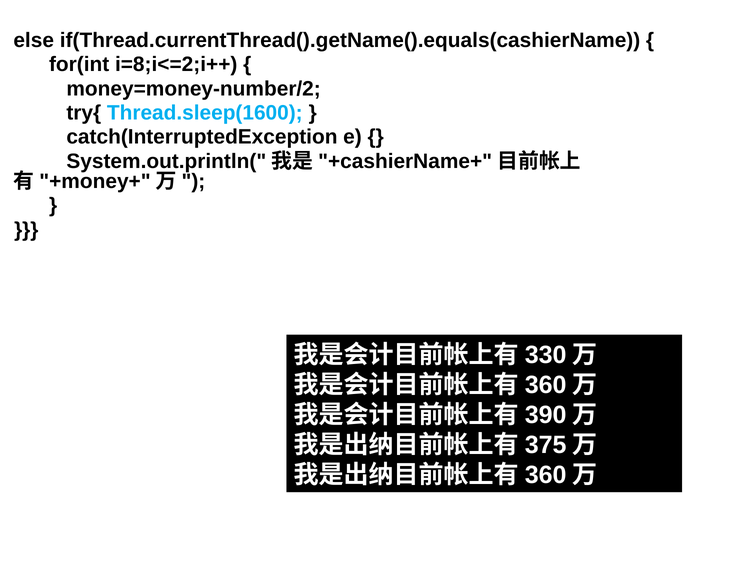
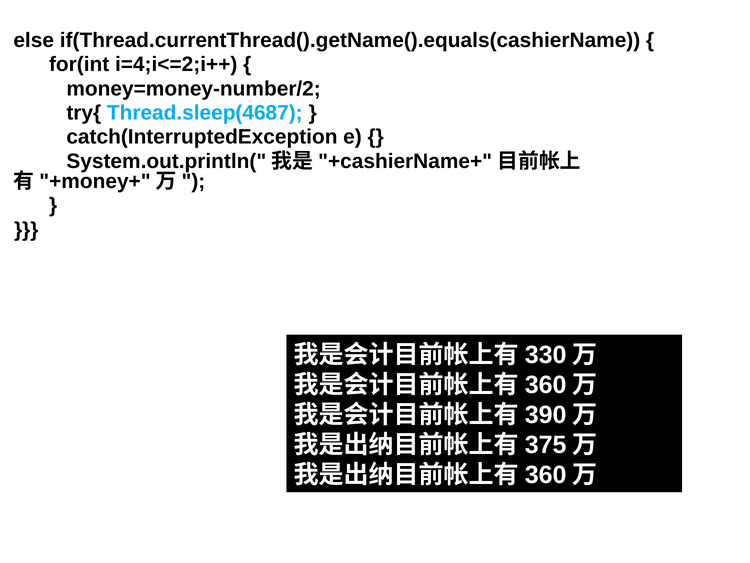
i=8;i<=2;i++: i=8;i<=2;i++ -> i=4;i<=2;i++ (176, 64)
Thread.sleep(1600: Thread.sleep(1600 -> Thread.sleep(4687 (205, 113)
